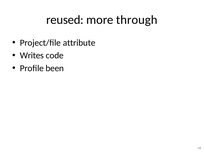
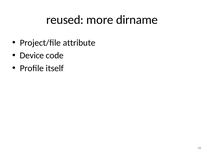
through: through -> dirname (137, 20)
Writes: Writes -> Device (32, 55)
been: been -> itself (55, 68)
